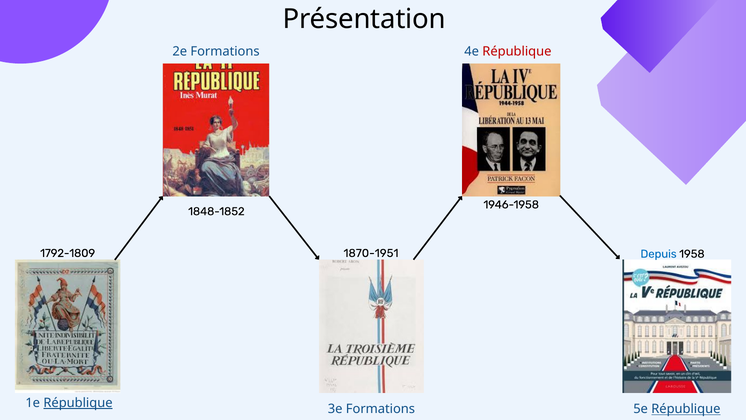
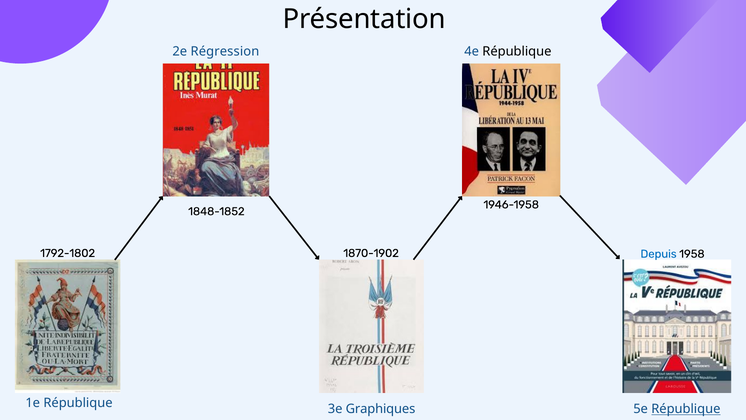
2e Formations: Formations -> Régression (225, 51)
République colour: red -> black (517, 51)
1792-1809: 1792-1809 -> 1792-1802 (68, 253)
1870-1951: 1870-1951 -> 1870-1902 (371, 253)
République underline: present -> none (78, 403)
3e Formations: Formations -> Graphiques (381, 409)
